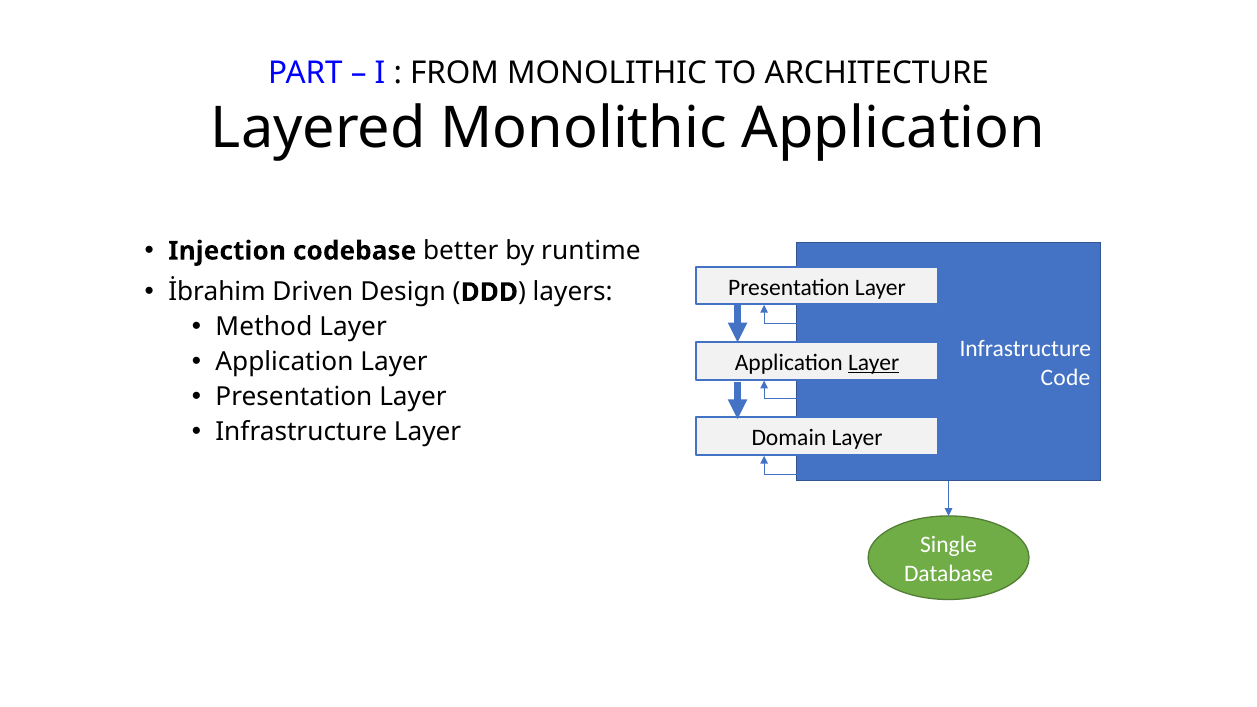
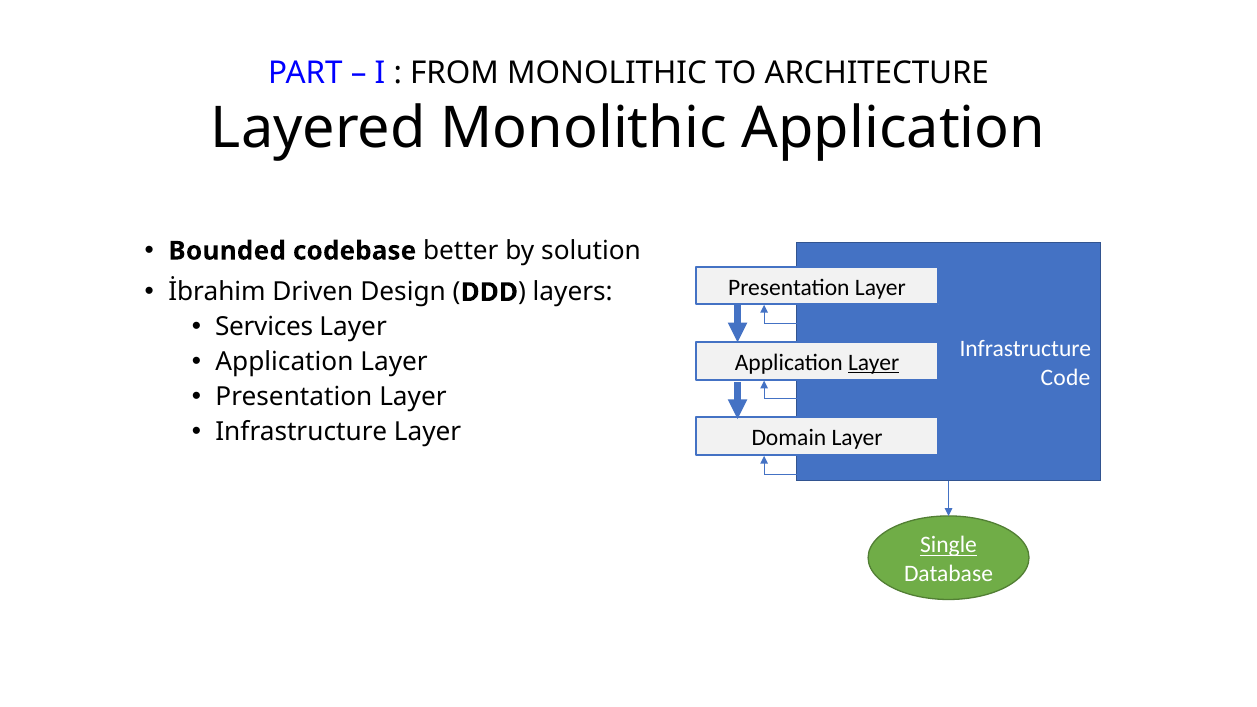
Injection: Injection -> Bounded (227, 251)
runtime: runtime -> solution (591, 251)
Method: Method -> Services (264, 327)
Single underline: none -> present (949, 545)
